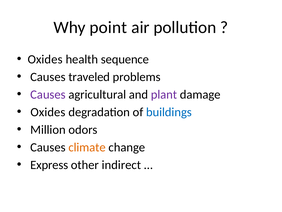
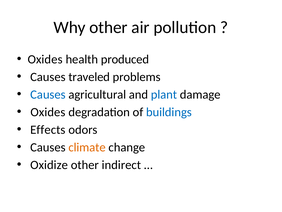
Why point: point -> other (108, 27)
sequence: sequence -> produced (125, 59)
Causes colour: purple -> blue (48, 94)
plant colour: purple -> blue (164, 94)
Million: Million -> Effects (48, 129)
Express: Express -> Oxidize (49, 164)
